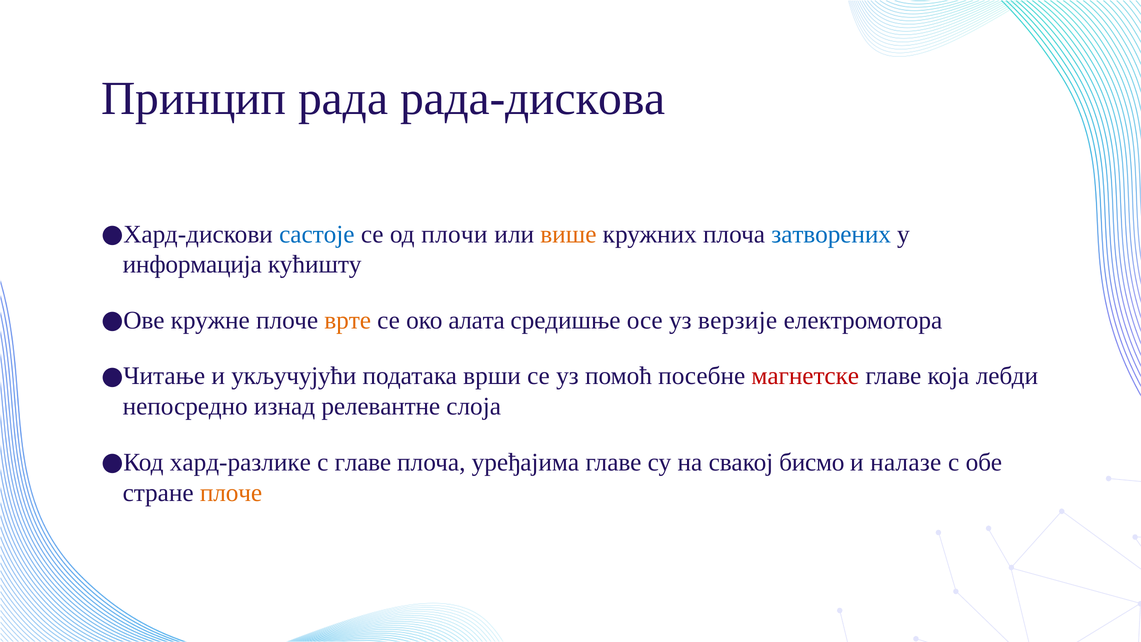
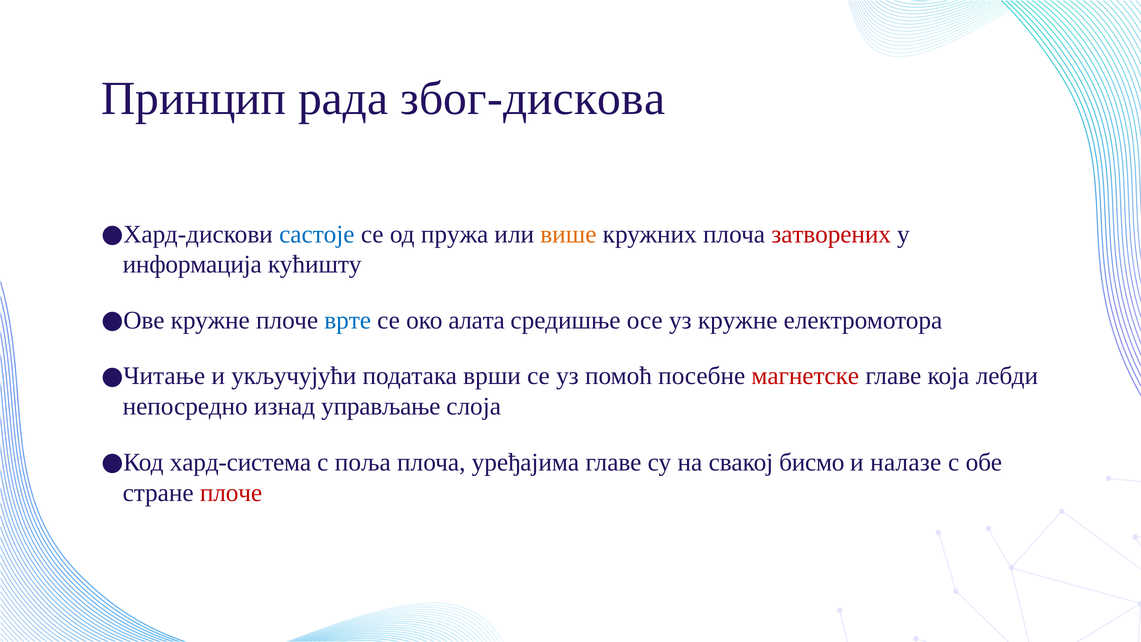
рада-дискова: рада-дискова -> због-дискова (533, 99)
плочи: плочи -> пружа (455, 234)
затворених colour: blue -> red (831, 234)
врте colour: orange -> blue (348, 320)
уз верзије: верзије -> кружне (738, 320)
релевантне: релевантне -> управљање (381, 406)
хард-разлике: хард-разлике -> хард-система (240, 462)
с главе: главе -> поља (363, 462)
плоче colour: orange -> red (231, 493)
